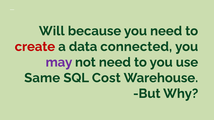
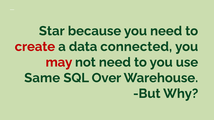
Will: Will -> Star (52, 31)
may colour: purple -> red (59, 62)
Cost: Cost -> Over (106, 78)
